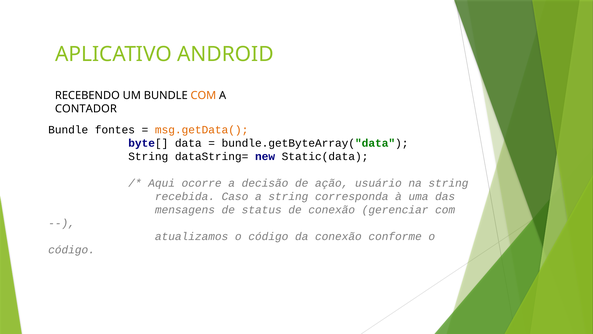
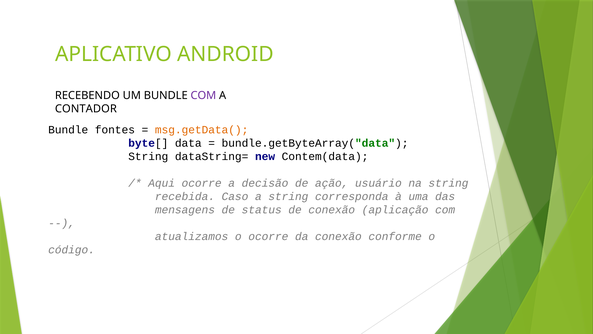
COM colour: orange -> purple (203, 95)
Static(data: Static(data -> Contem(data (325, 156)
gerenciar: gerenciar -> aplicação (395, 210)
atualizamos o código: código -> ocorre (268, 236)
